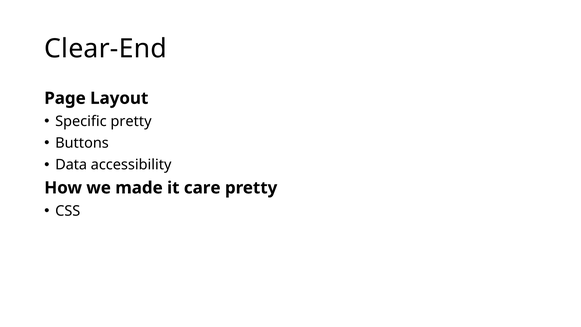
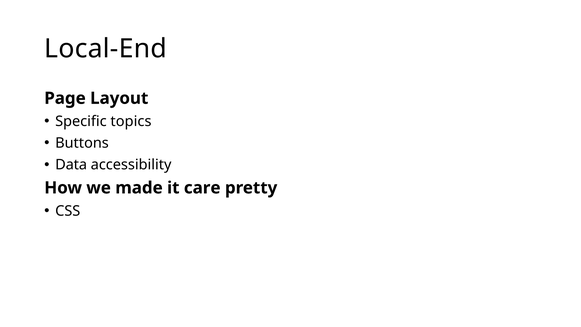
Clear-End: Clear-End -> Local-End (106, 49)
Specific pretty: pretty -> topics (131, 121)
